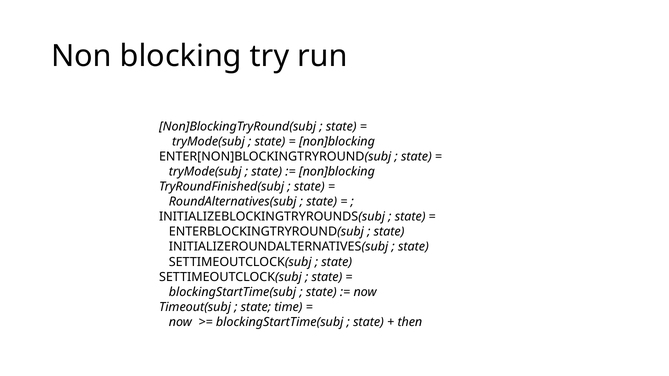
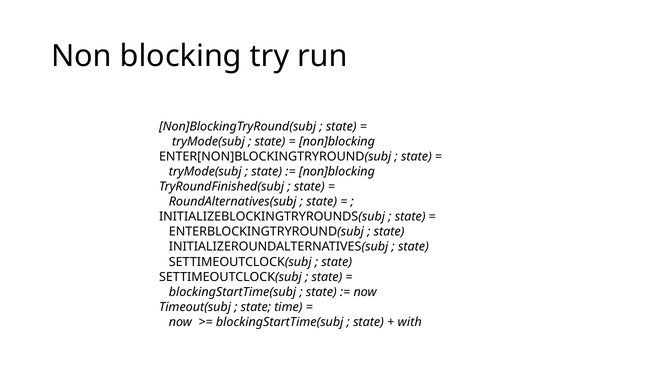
then: then -> with (410, 322)
